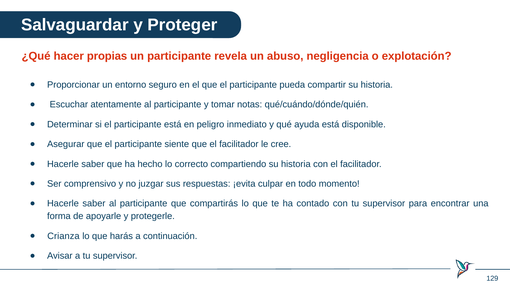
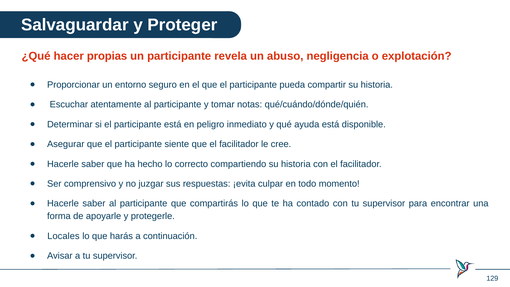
Crianza: Crianza -> Locales (63, 236)
